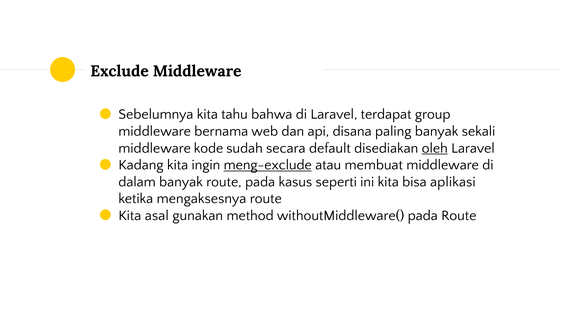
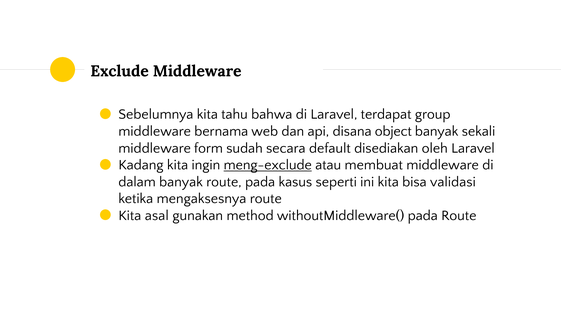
paling: paling -> object (393, 131)
kode: kode -> form (208, 148)
oleh underline: present -> none (435, 148)
aplikasi: aplikasi -> validasi (453, 181)
